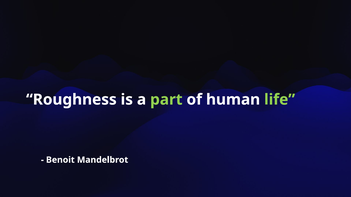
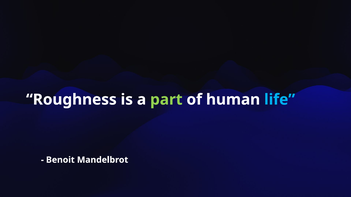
life colour: light green -> light blue (280, 100)
